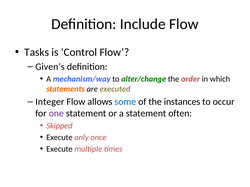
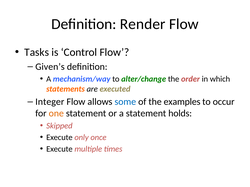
Include: Include -> Render (143, 24)
instances: instances -> examples (182, 102)
one colour: purple -> orange (56, 114)
often: often -> holds (180, 114)
